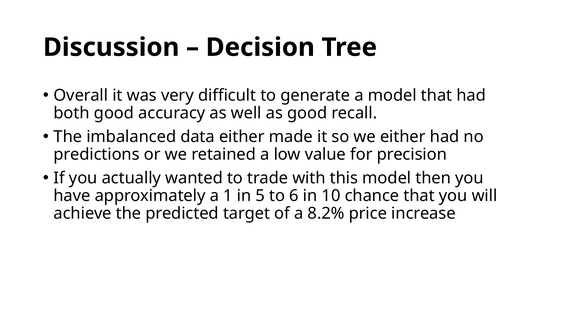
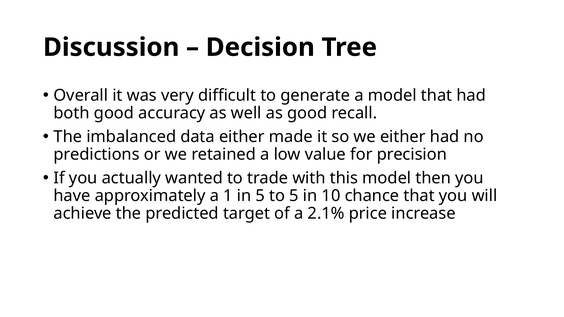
to 6: 6 -> 5 (294, 196)
8.2%: 8.2% -> 2.1% (326, 214)
